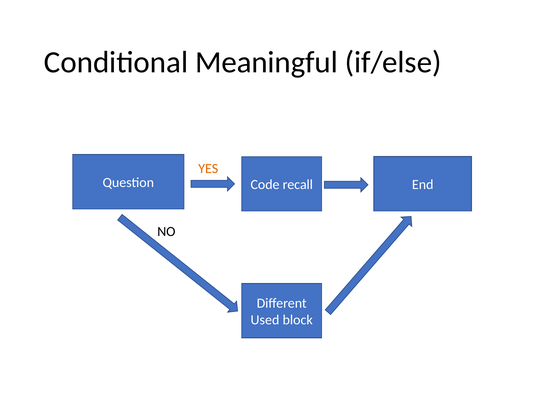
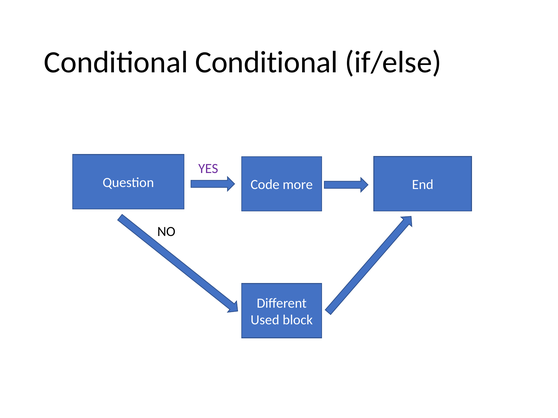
Conditional Meaningful: Meaningful -> Conditional (267, 63)
YES colour: orange -> purple (208, 169)
recall: recall -> more (298, 185)
